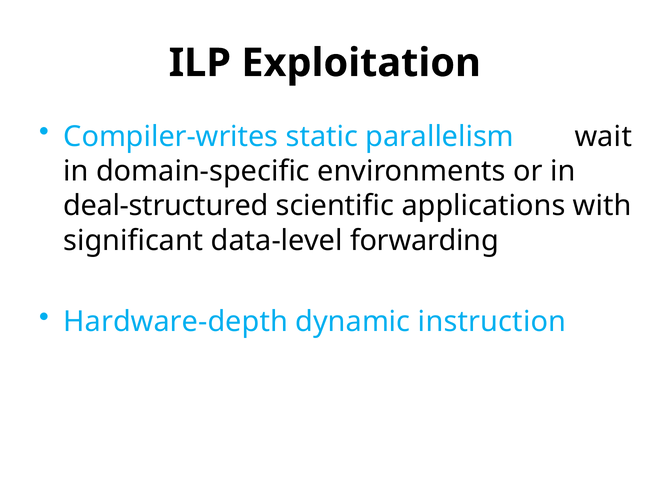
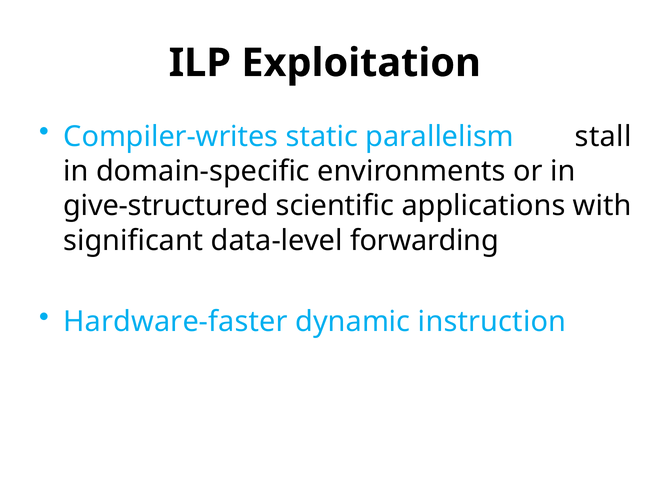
wait: wait -> stall (603, 136)
deal-structured: deal-structured -> give-structured (166, 206)
Hardware-depth: Hardware-depth -> Hardware-faster (176, 321)
